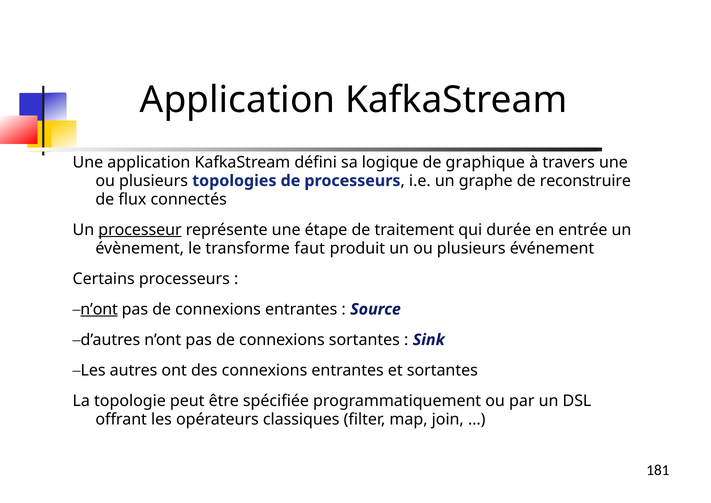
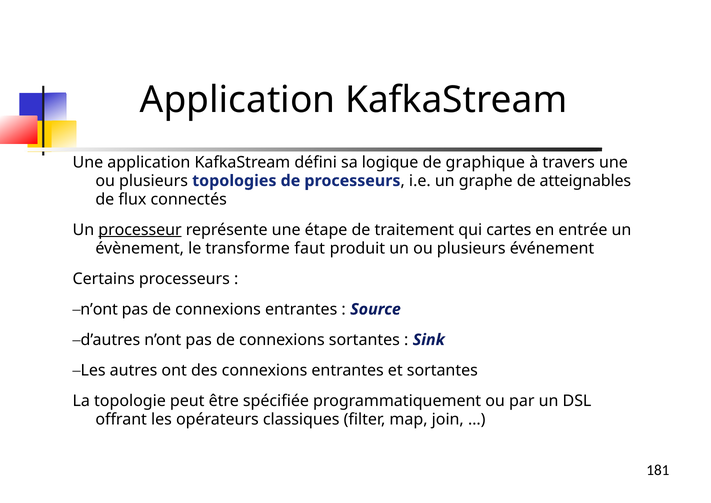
reconstruire: reconstruire -> atteignables (585, 181)
durée: durée -> cartes (509, 230)
n’ont underline: present -> none (99, 309)
